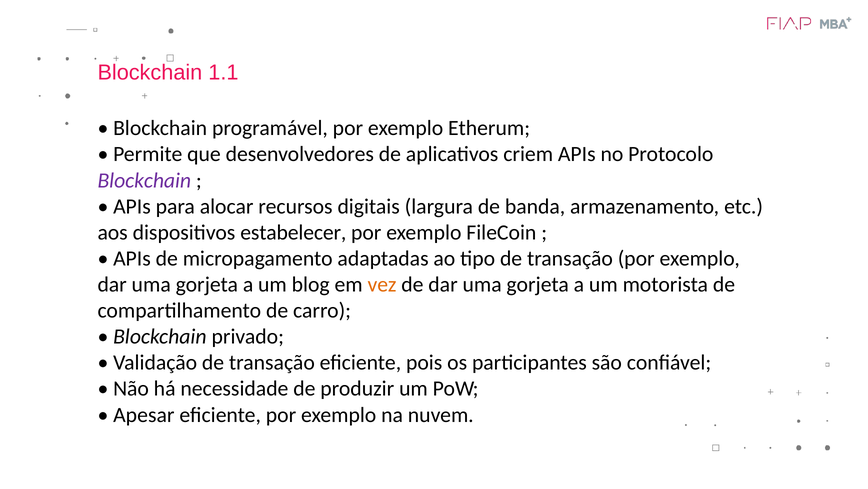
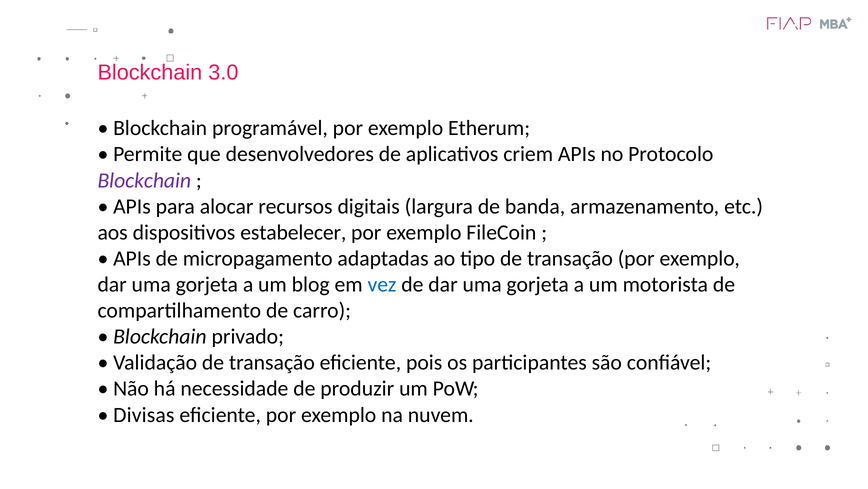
1.1: 1.1 -> 3.0 (223, 73)
vez colour: orange -> blue (382, 284)
Apesar: Apesar -> Divisas (144, 415)
